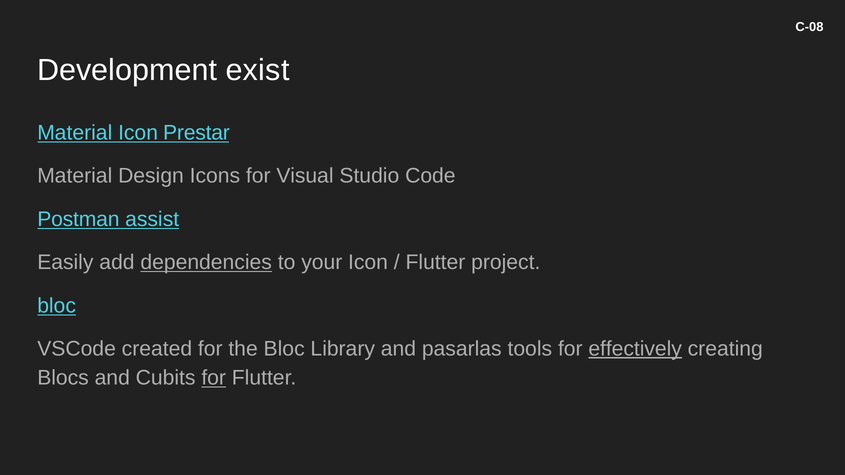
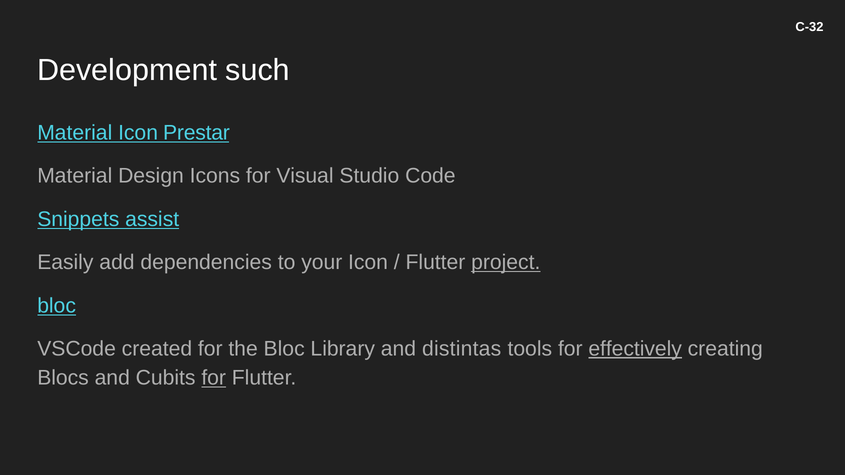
C-08: C-08 -> C-32 (809, 27)
exist: exist -> such (258, 70)
Postman: Postman -> Snippets (78, 219)
dependencies underline: present -> none (206, 263)
project underline: none -> present (506, 263)
pasarlas: pasarlas -> distintas (462, 349)
